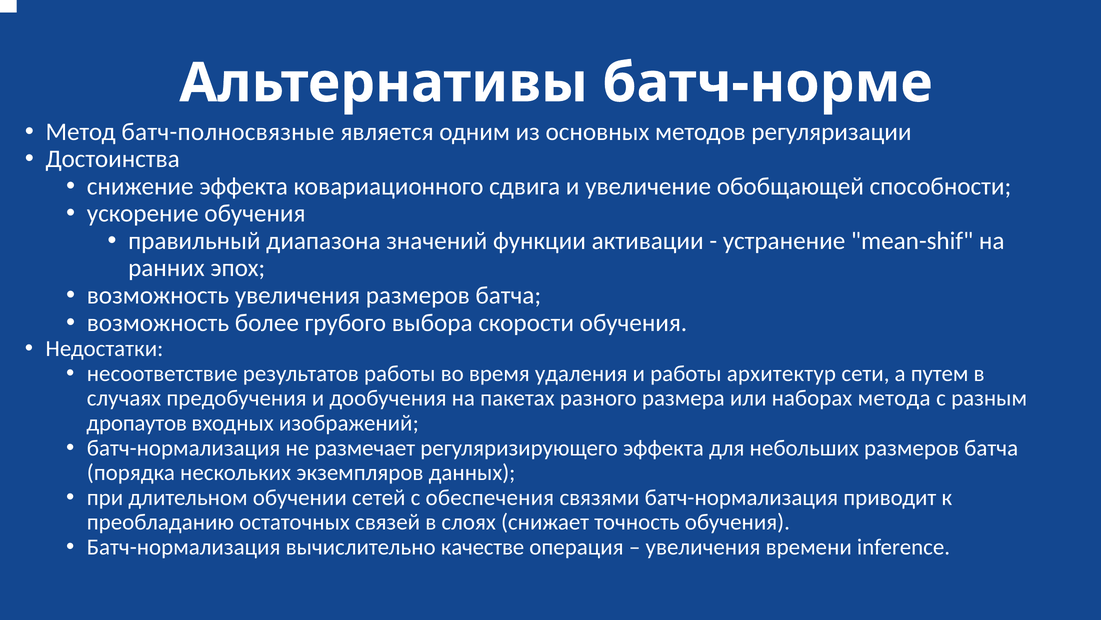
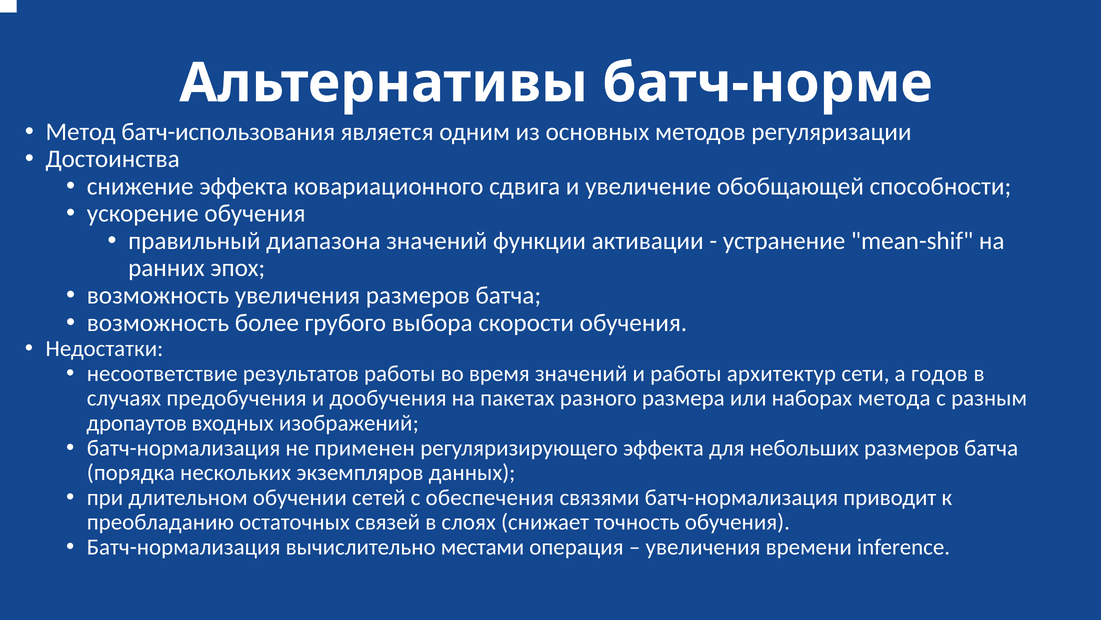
батч-полносвязные: батч-полносвязные -> батч-использования (228, 132)
время удаления: удаления -> значений (581, 373)
путем: путем -> годов (939, 373)
размечает: размечает -> применен (365, 447)
качестве: качестве -> местами (483, 547)
